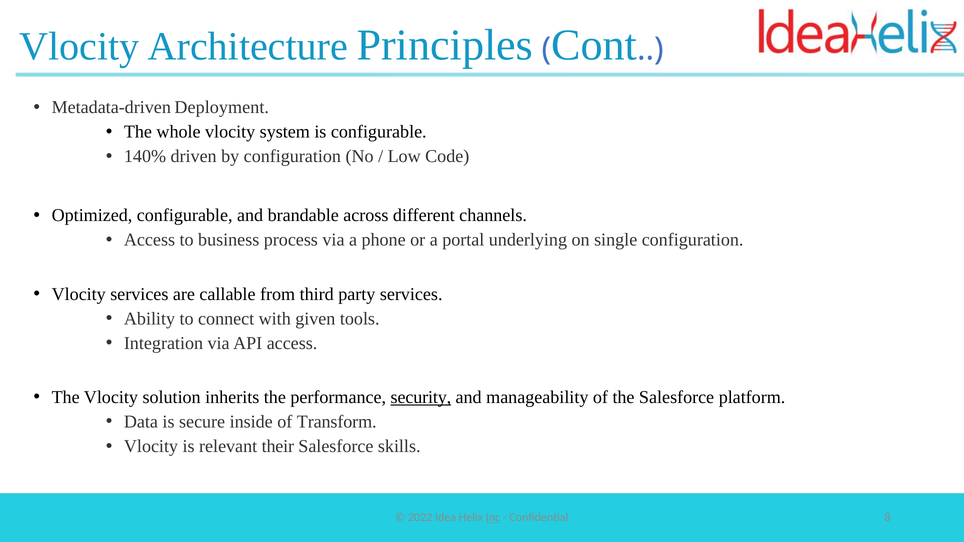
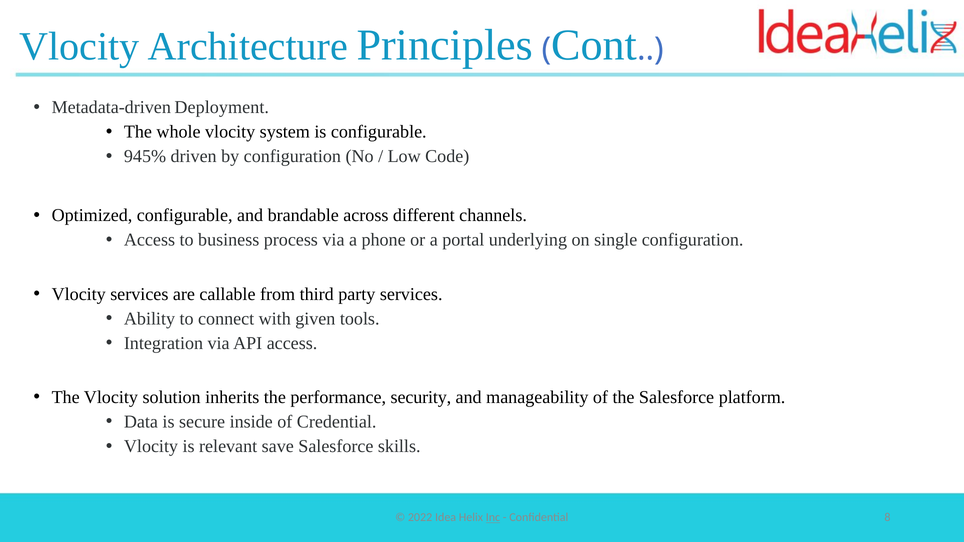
140%: 140% -> 945% (145, 156)
security underline: present -> none (421, 397)
Transform: Transform -> Credential (337, 422)
their: their -> save (278, 446)
